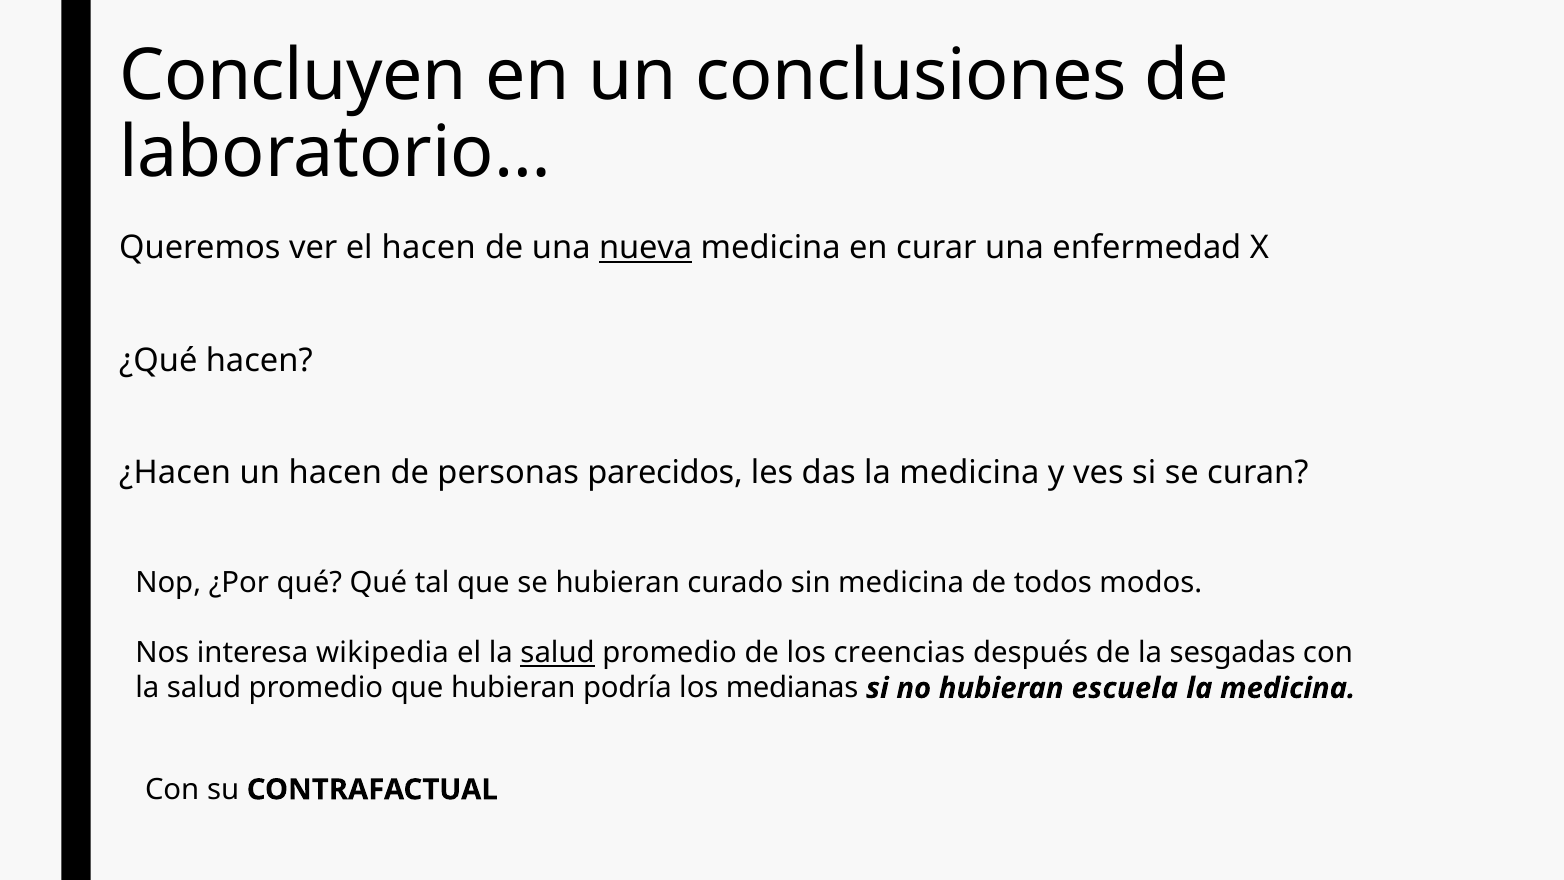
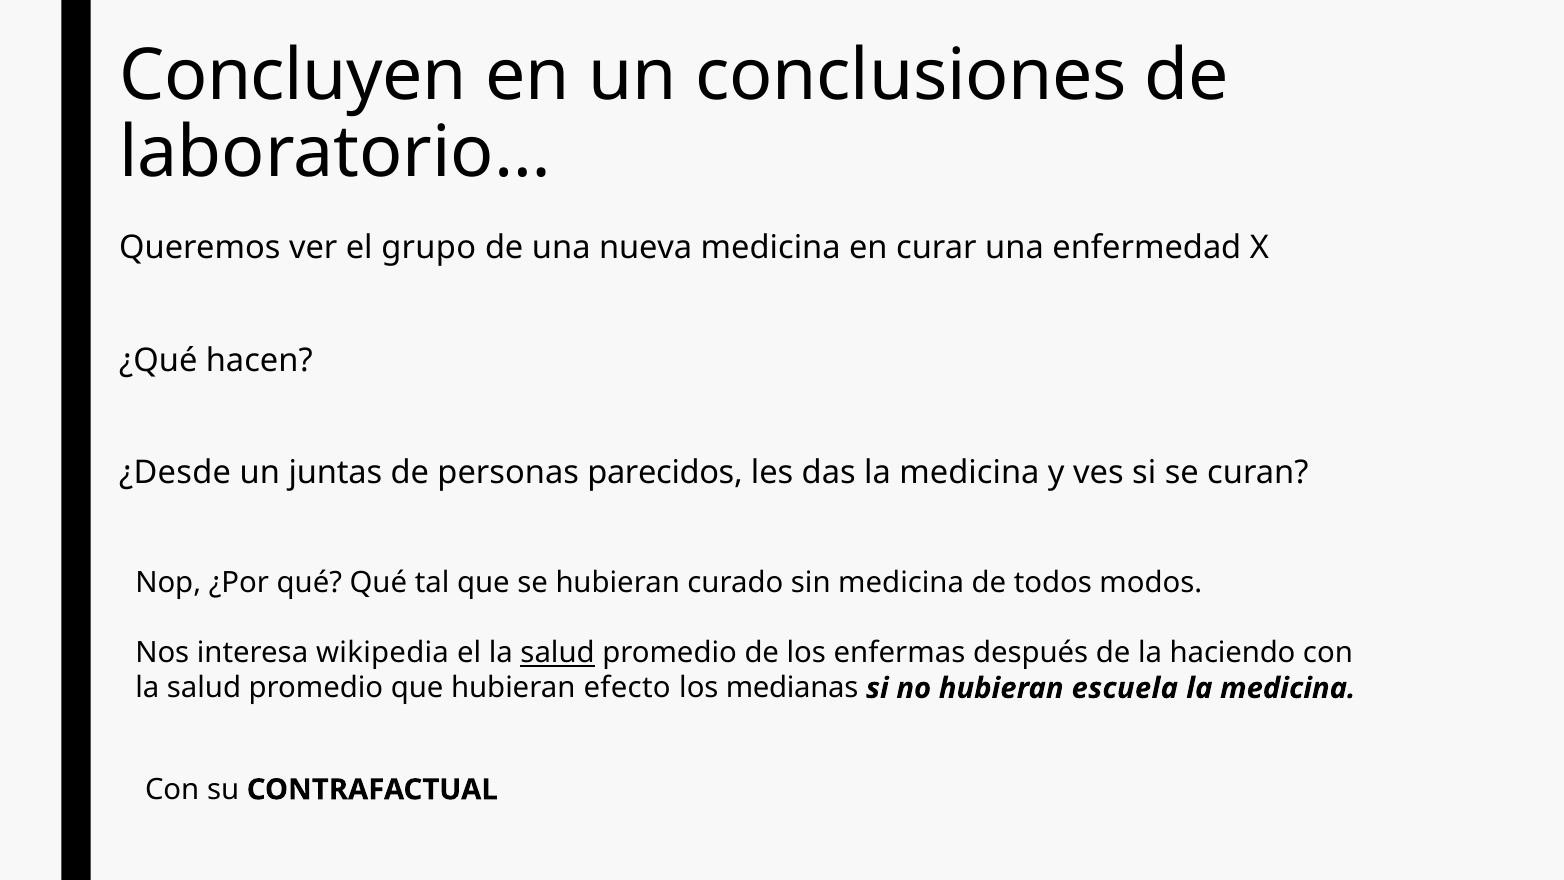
el hacen: hacen -> grupo (429, 248)
nueva underline: present -> none (646, 248)
¿Hacen: ¿Hacen -> ¿Desde (175, 473)
un hacen: hacen -> juntas (335, 473)
creencias: creencias -> enfermas (899, 653)
sesgadas: sesgadas -> haciendo (1233, 653)
podría: podría -> efecto (627, 688)
